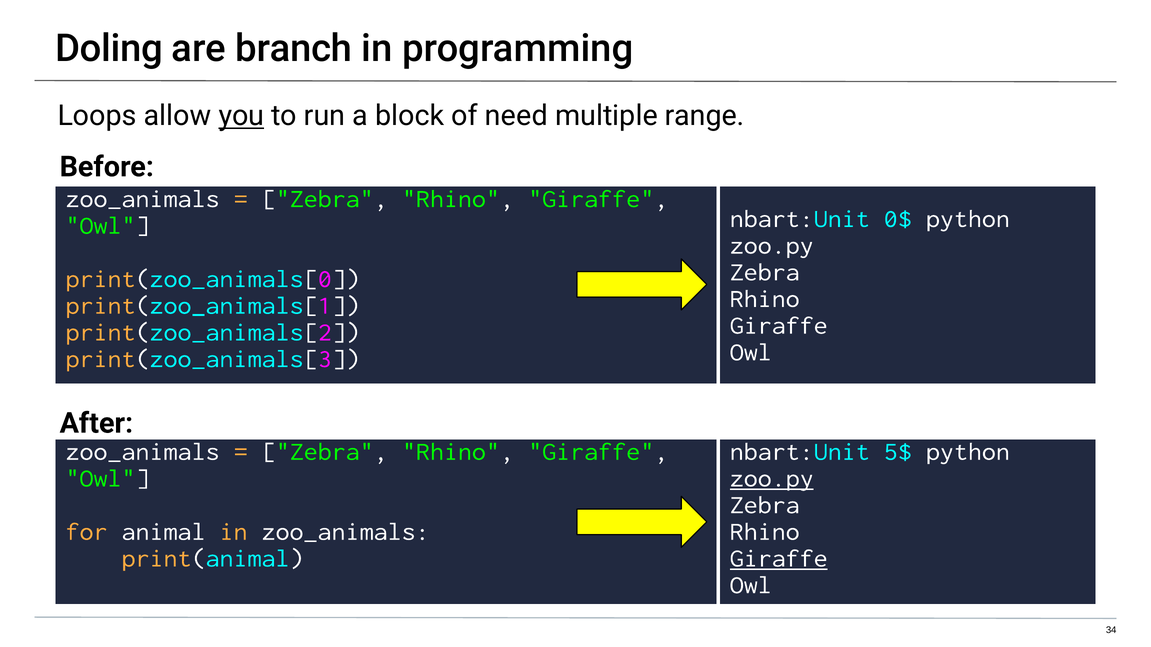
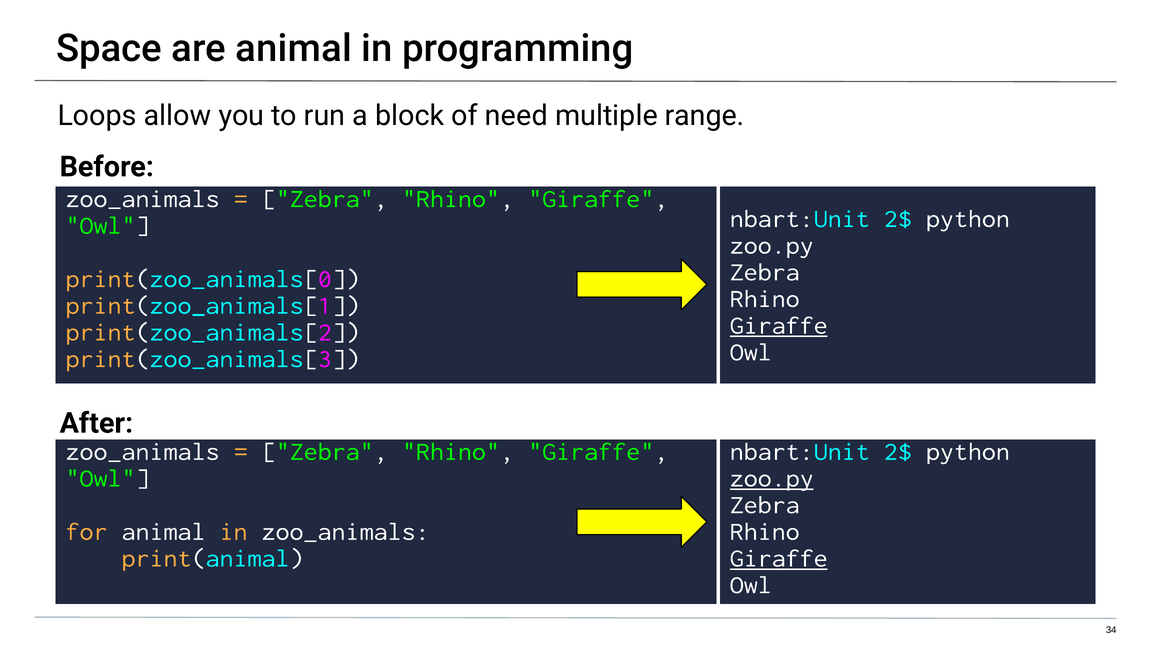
Doling: Doling -> Space (109, 49)
are branch: branch -> animal (294, 49)
you underline: present -> none (241, 116)
0$: 0$ -> 2$ (898, 219)
Giraffe underline: none -> present (779, 325)
5$: 5$ -> 2$ (898, 452)
